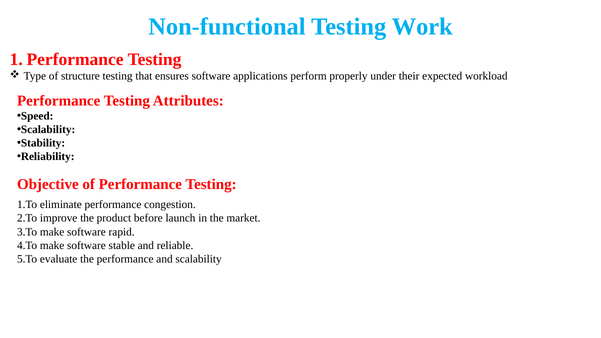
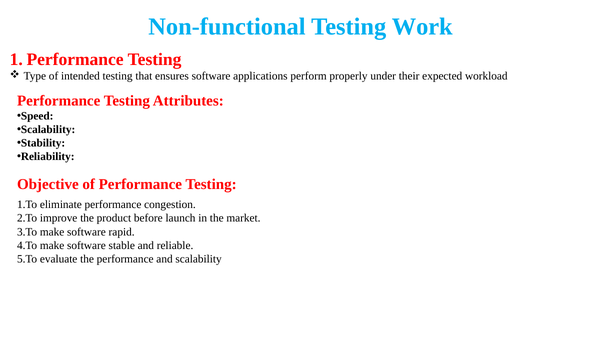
structure: structure -> intended (80, 76)
